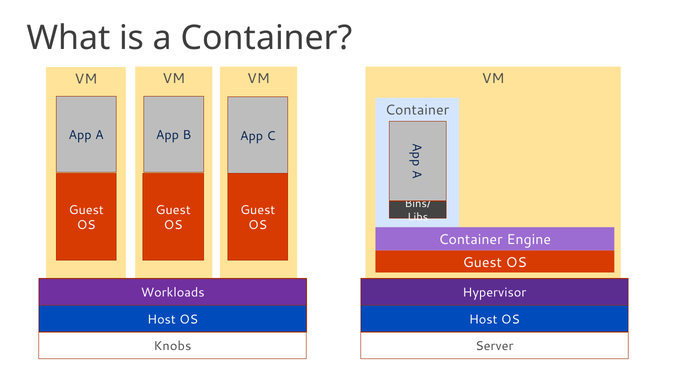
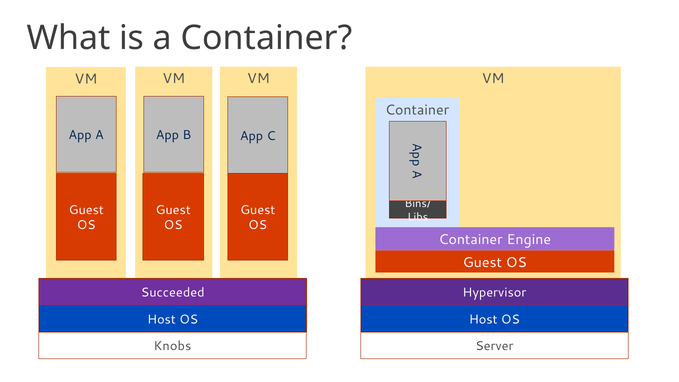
Workloads: Workloads -> Succeeded (173, 293)
